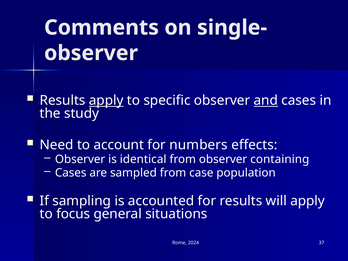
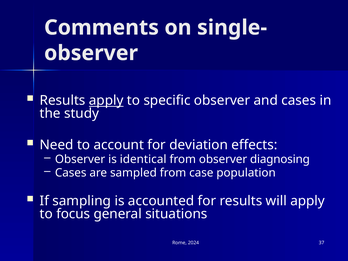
and underline: present -> none (266, 100)
numbers: numbers -> deviation (199, 145)
containing: containing -> diagnosing (280, 159)
